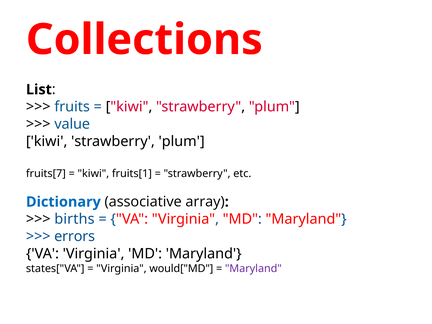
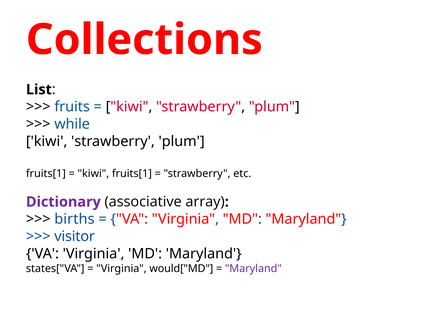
value: value -> while (72, 124)
fruits[7: fruits[7 -> fruits[1 (46, 174)
Dictionary colour: blue -> purple (63, 202)
errors: errors -> visitor (75, 236)
